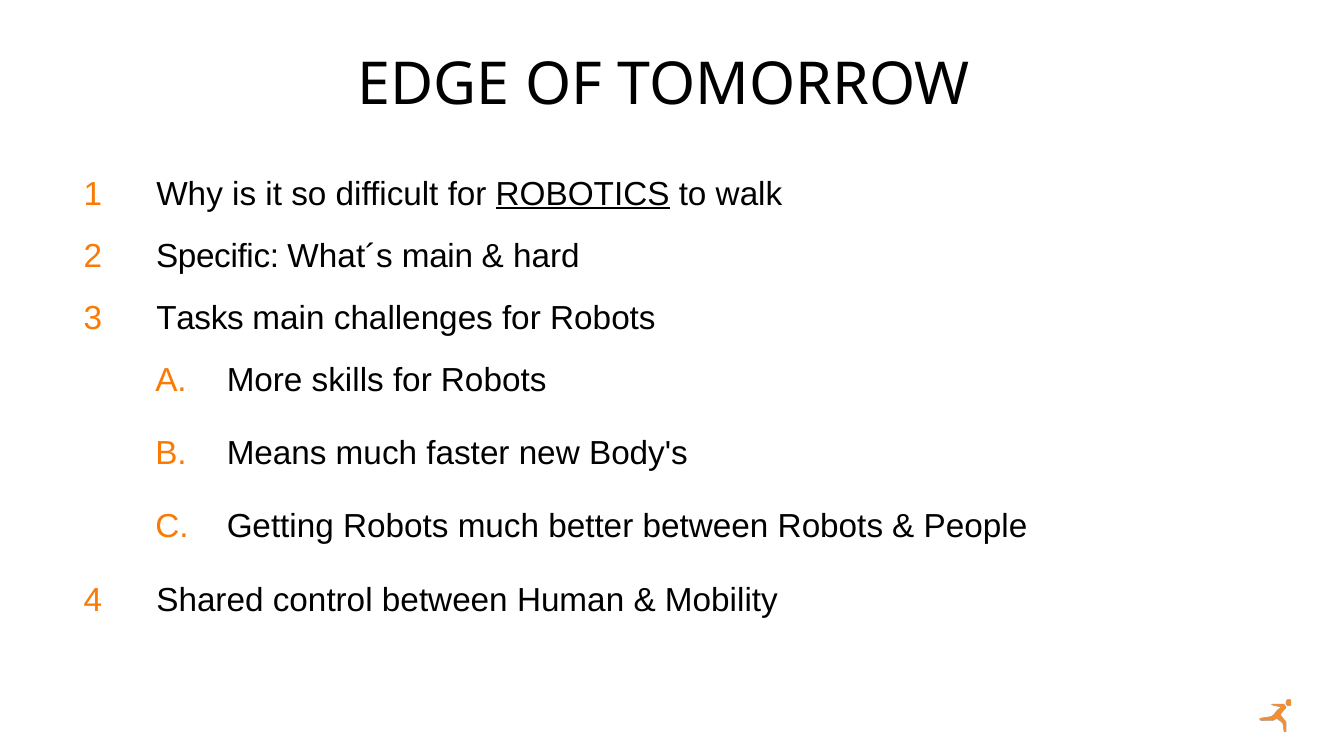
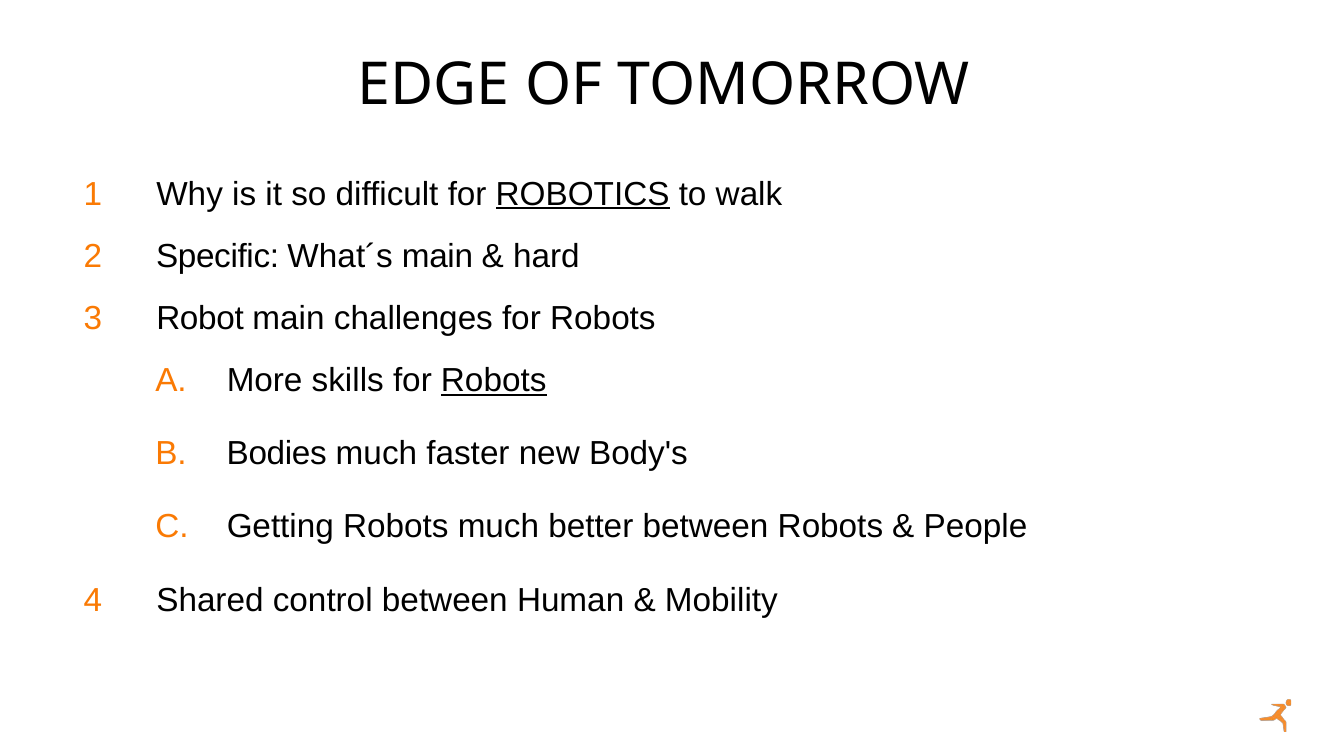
Tasks: Tasks -> Robot (200, 318)
Robots underline: none -> present (494, 381)
Means: Means -> Bodies (277, 454)
